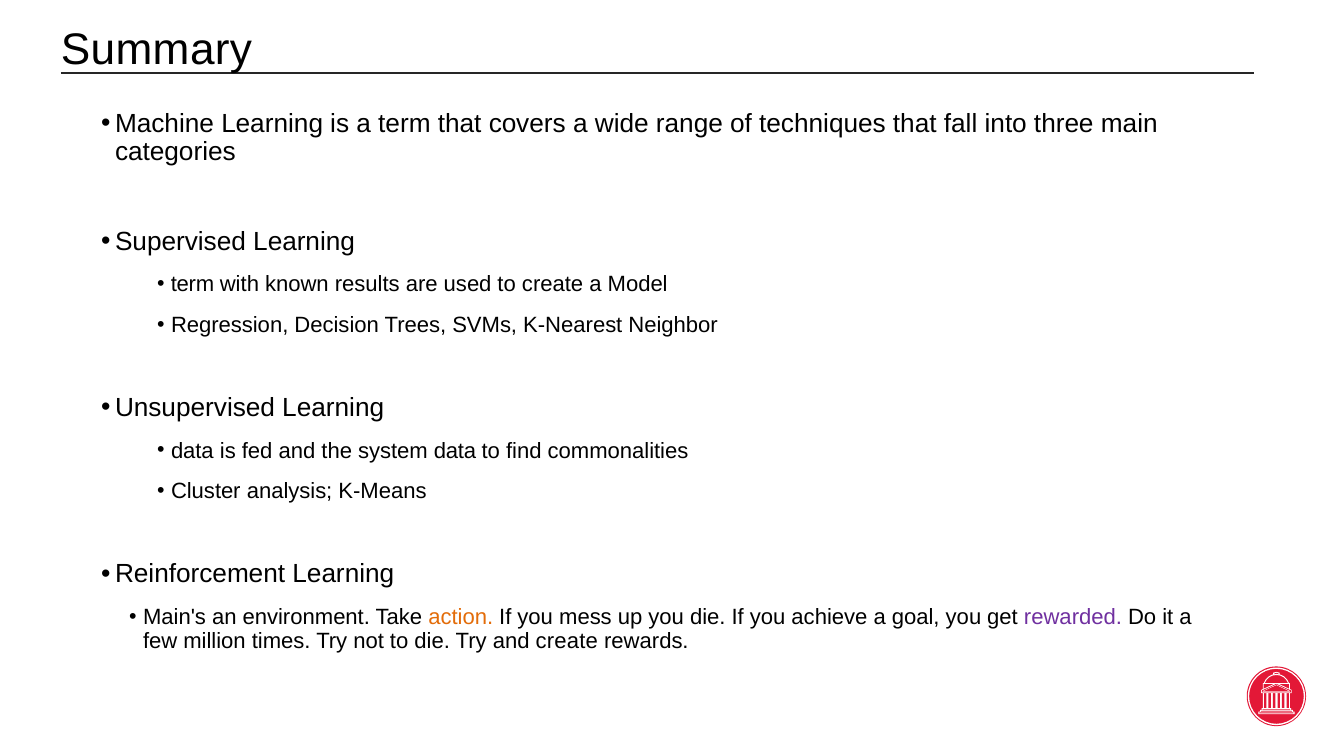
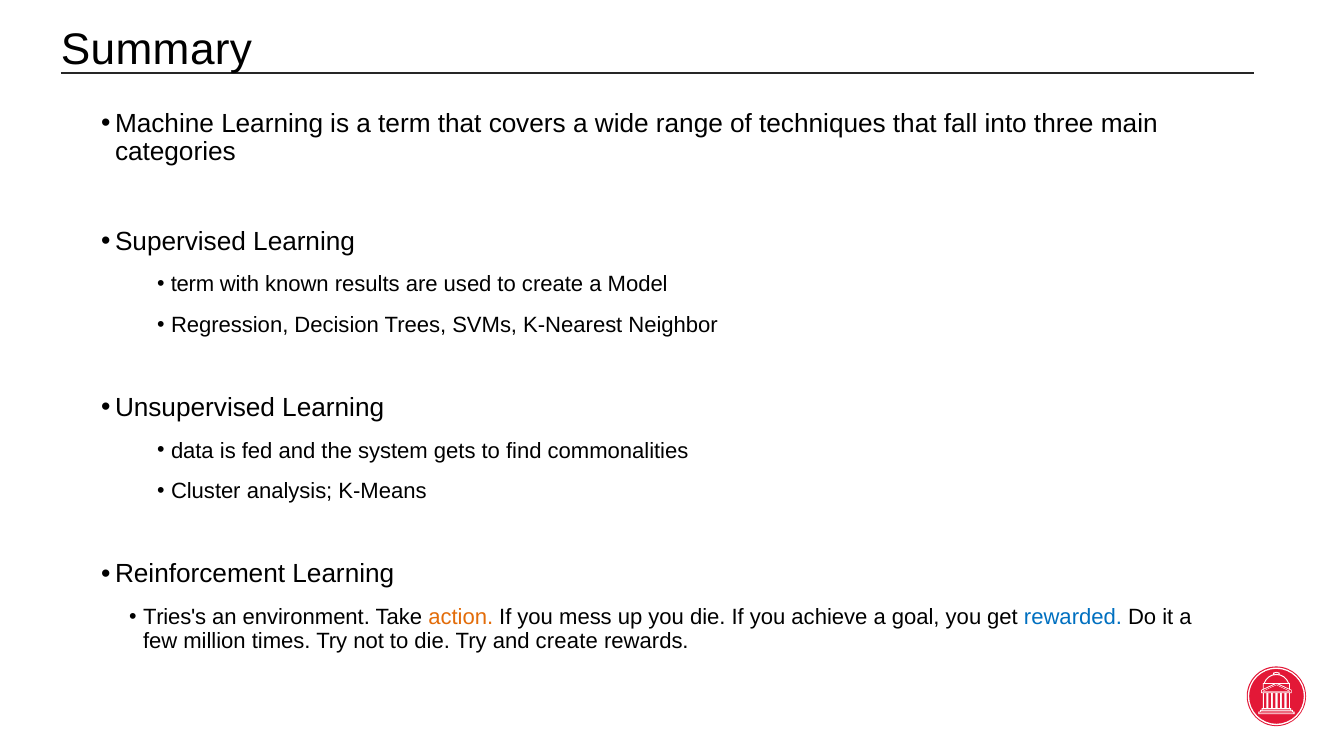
system data: data -> gets (455, 451)
Main's: Main's -> Tries's (175, 617)
rewarded colour: purple -> blue (1073, 617)
